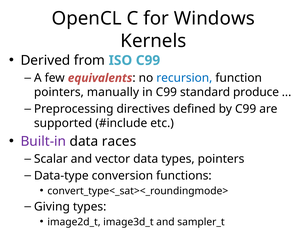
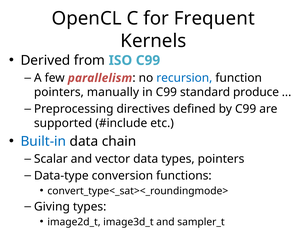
Windows: Windows -> Frequent (214, 18)
equivalents: equivalents -> parallelism (100, 78)
Built-in colour: purple -> blue (43, 142)
races: races -> chain (119, 142)
